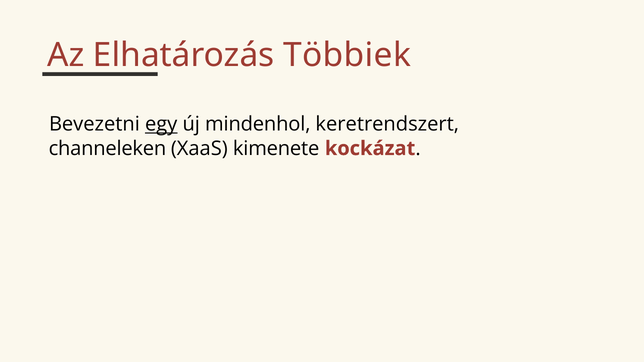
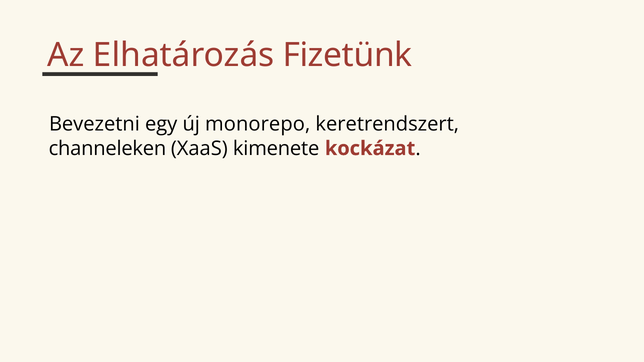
Többiek: Többiek -> Fizetünk (347, 55)
egy underline: present -> none (161, 124)
mindenhol: mindenhol -> monorepo (258, 124)
